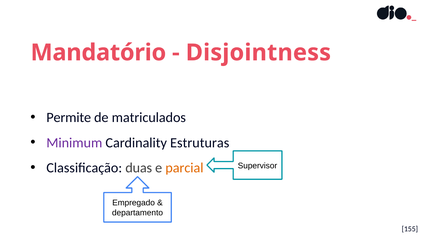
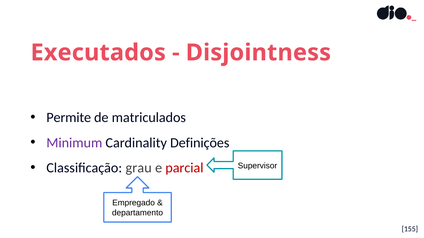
Mandatório: Mandatório -> Executados (98, 53)
Estruturas: Estruturas -> Definições (200, 143)
duas: duas -> grau (139, 168)
parcial colour: orange -> red (184, 168)
